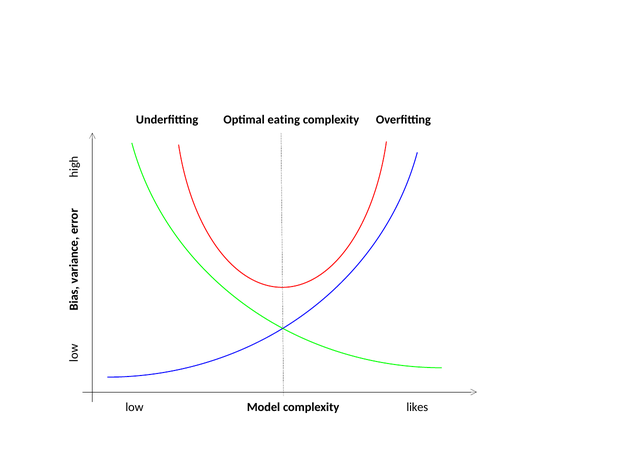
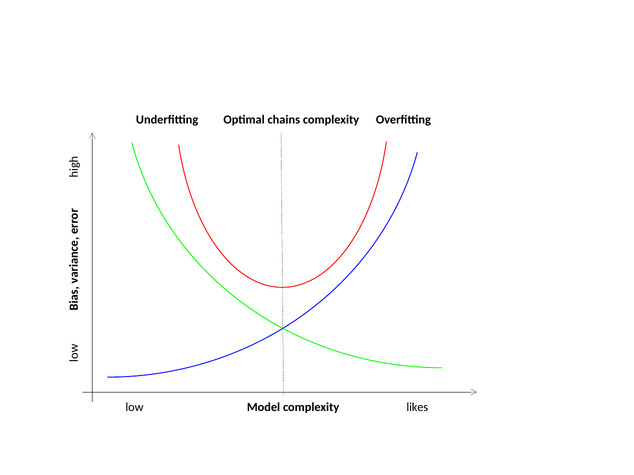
eating: eating -> chains (284, 120)
